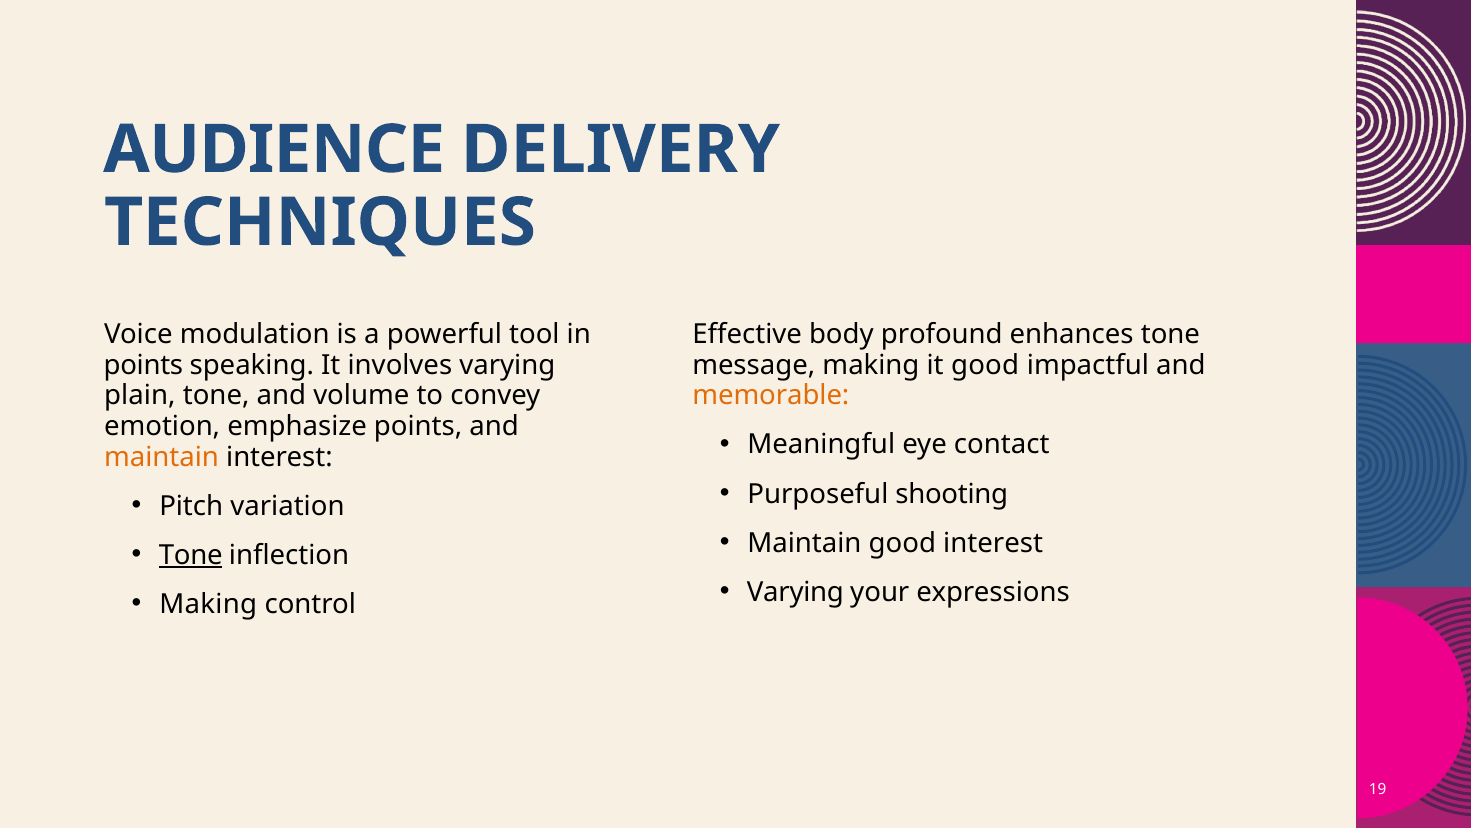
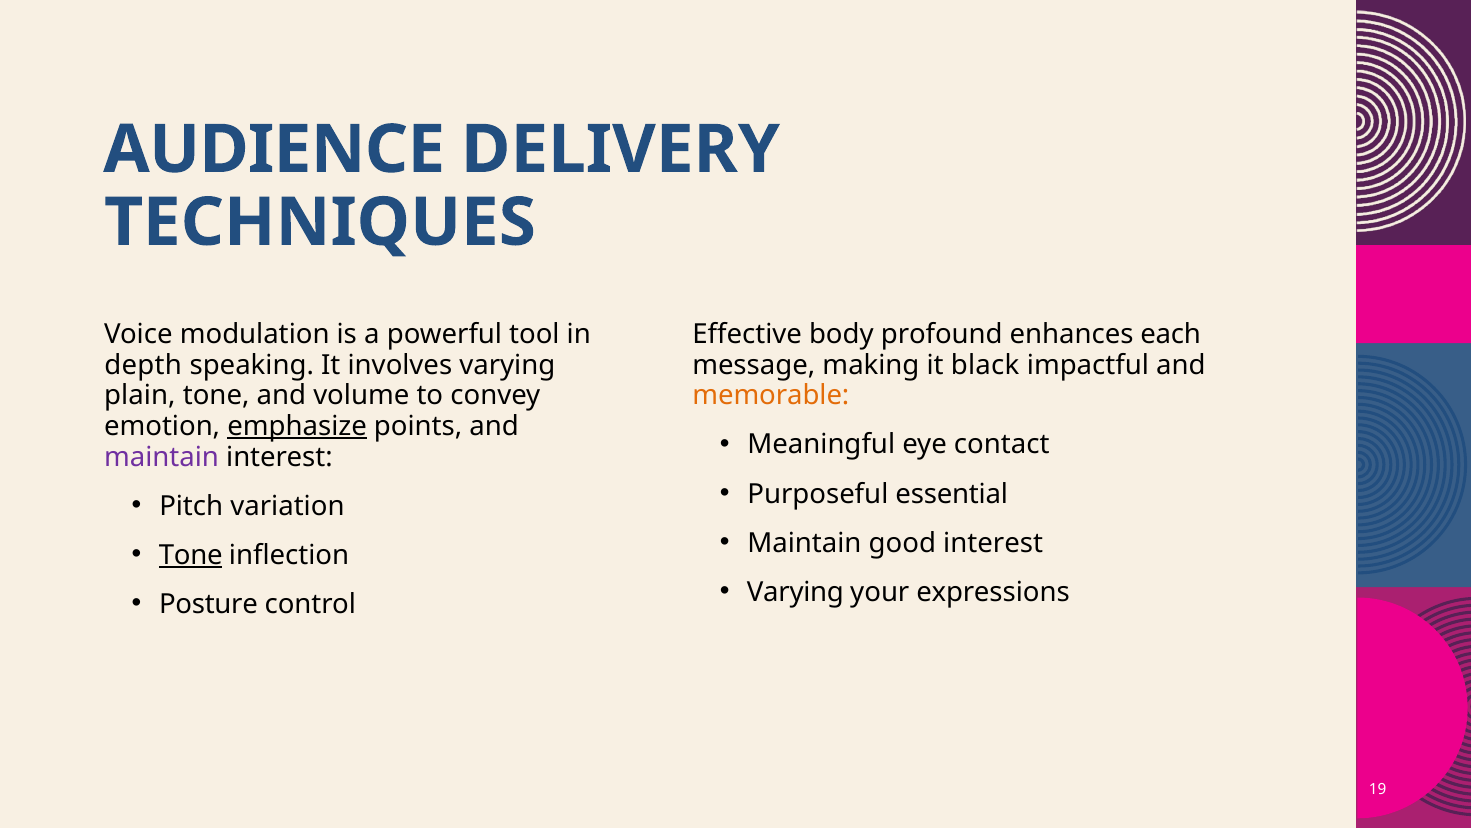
enhances tone: tone -> each (1171, 334)
points: points -> depth (143, 365)
it good: good -> black (985, 365)
emphasize underline: none -> present (297, 426)
maintain colour: orange -> purple (162, 457)
shooting: shooting -> essential (952, 494)
Making: Making -> Posture (208, 604)
